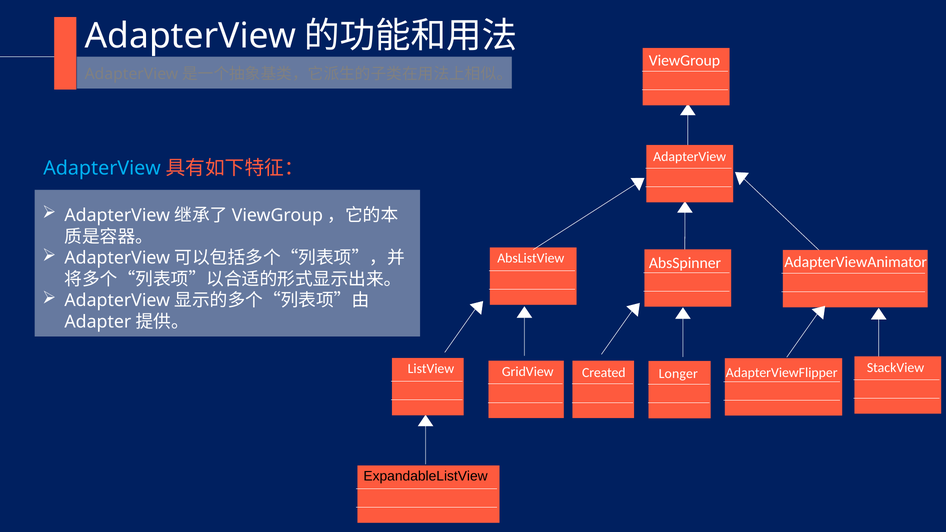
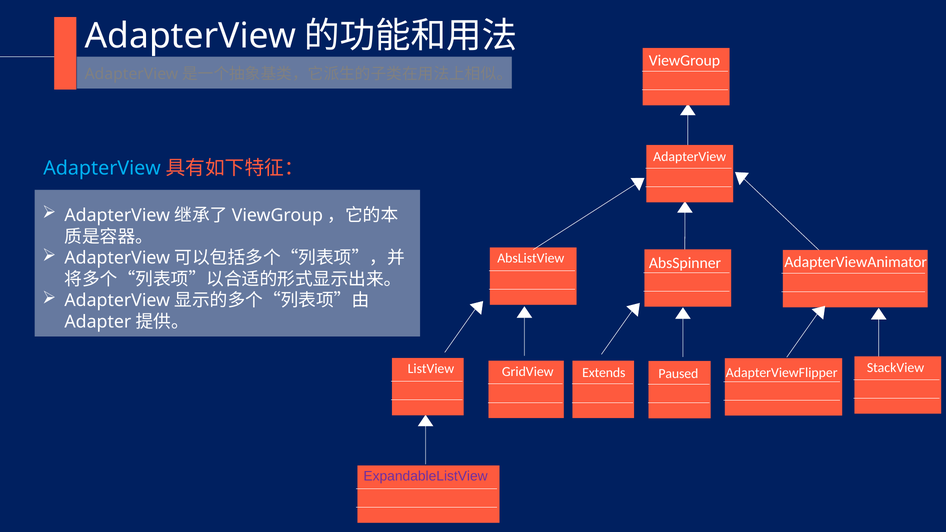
Created: Created -> Extends (604, 373)
Longer: Longer -> Paused (678, 374)
ExpandableListView colour: black -> purple (426, 476)
